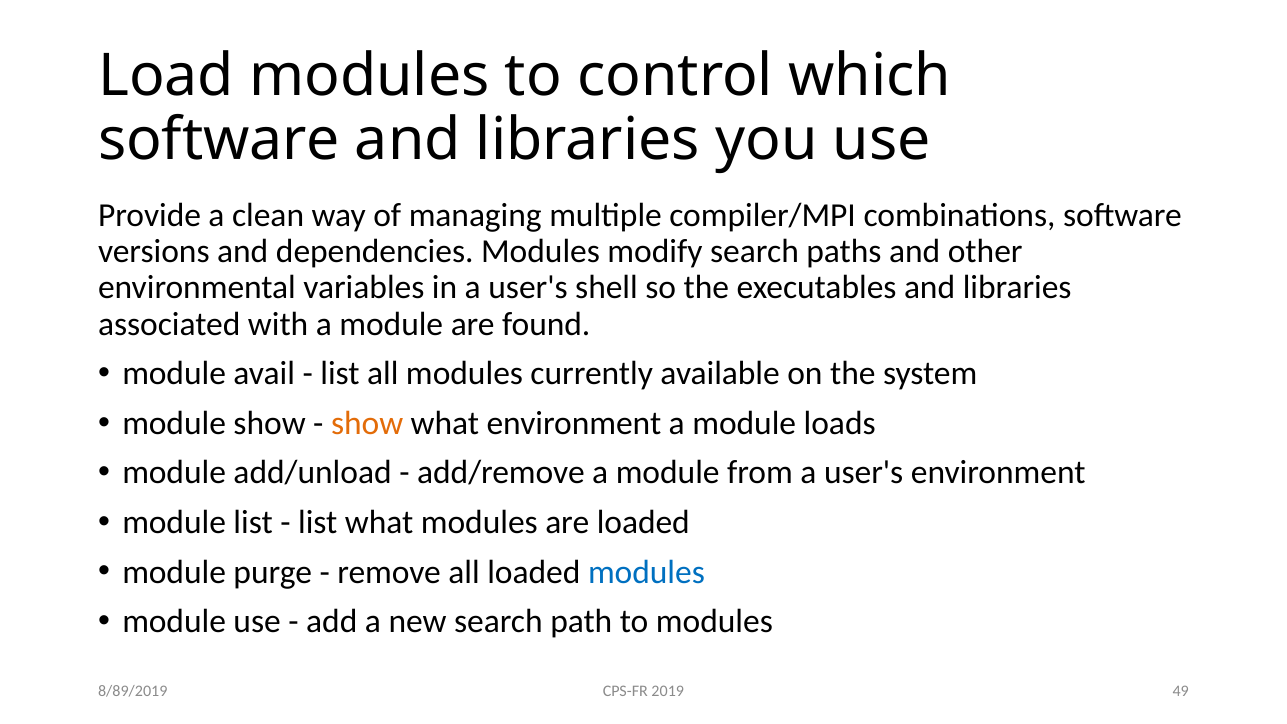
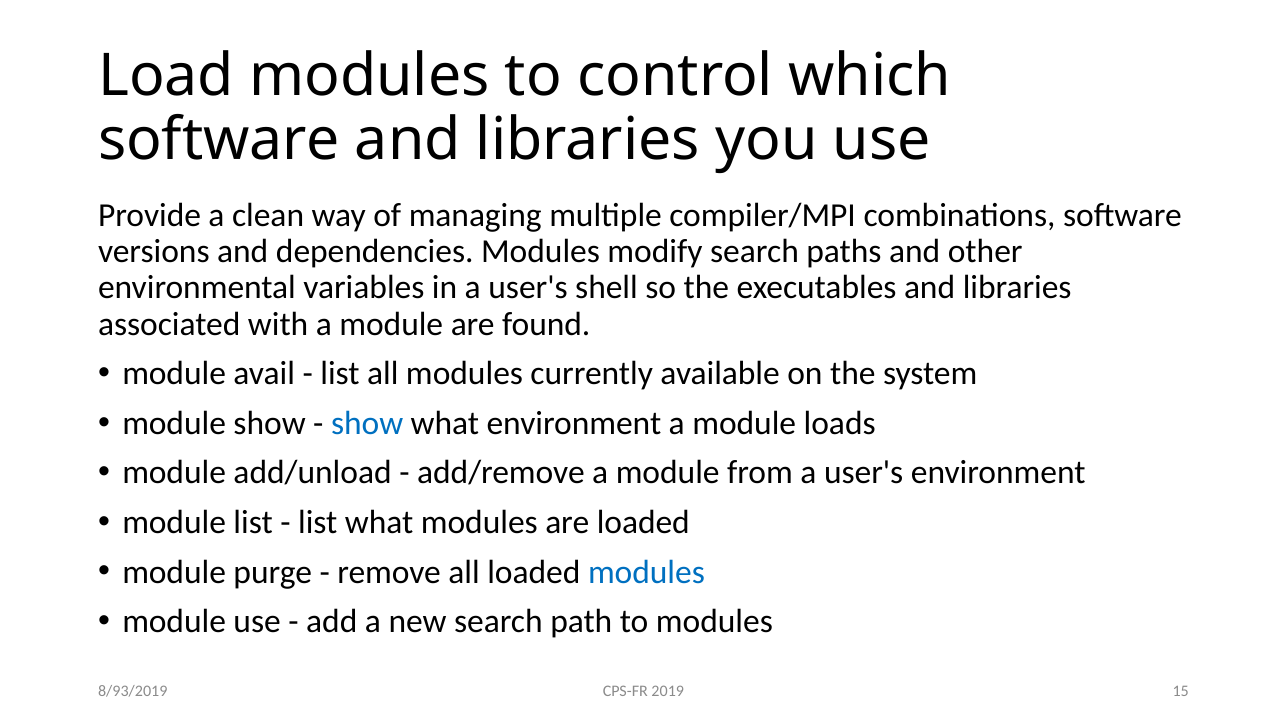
show colour: orange -> blue (367, 423)
49: 49 -> 15 (1181, 691)
8/89/2019: 8/89/2019 -> 8/93/2019 (133, 691)
